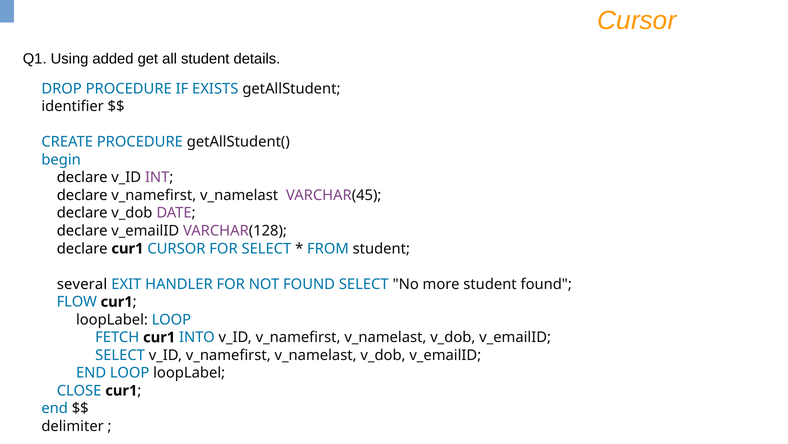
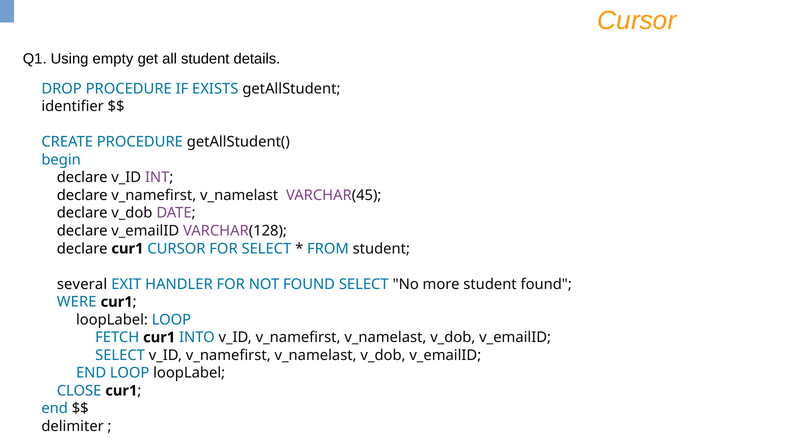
added: added -> empty (113, 59)
FLOW: FLOW -> WERE (77, 301)
